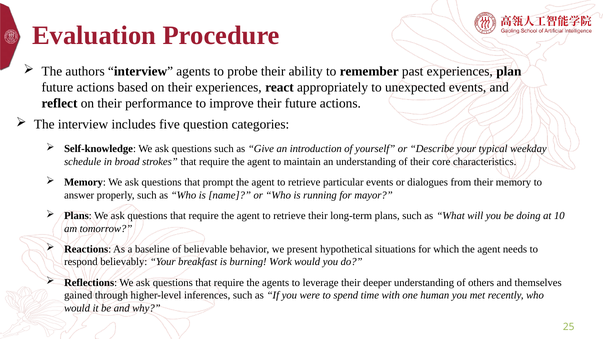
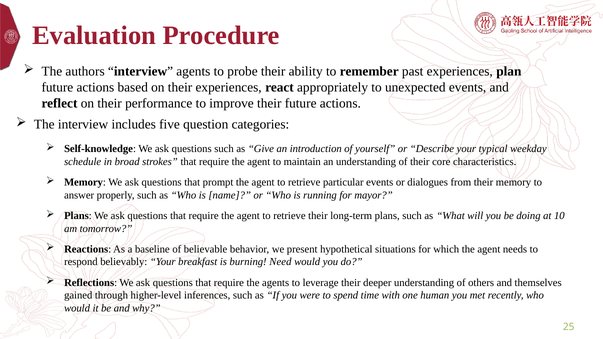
Work: Work -> Need (280, 262)
